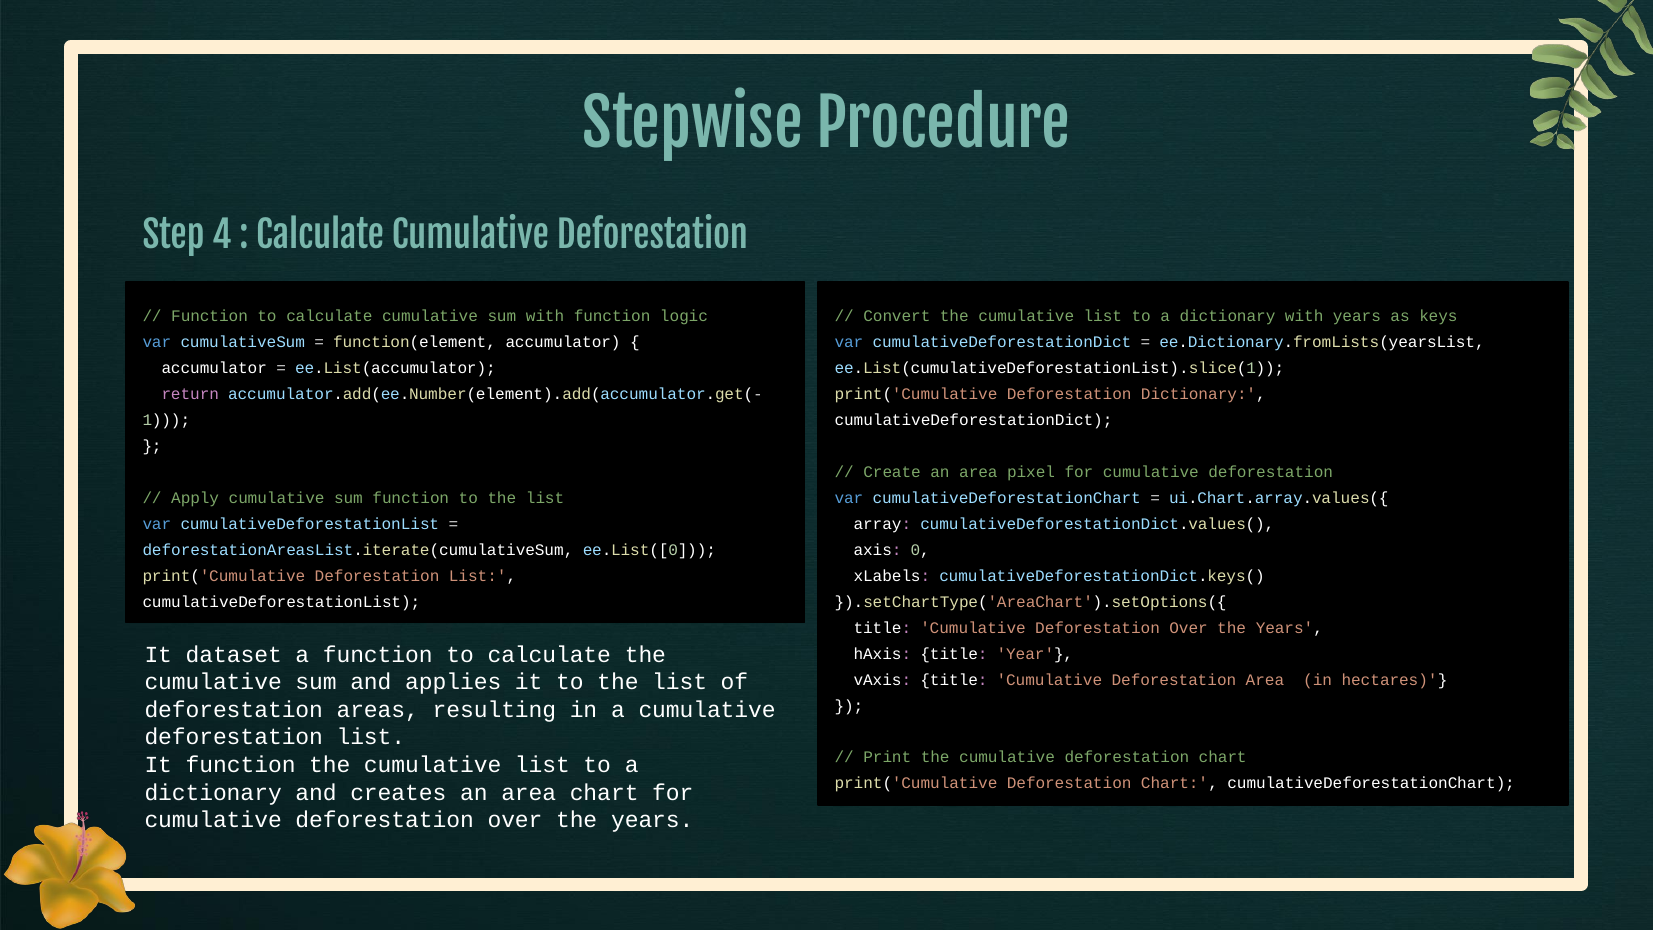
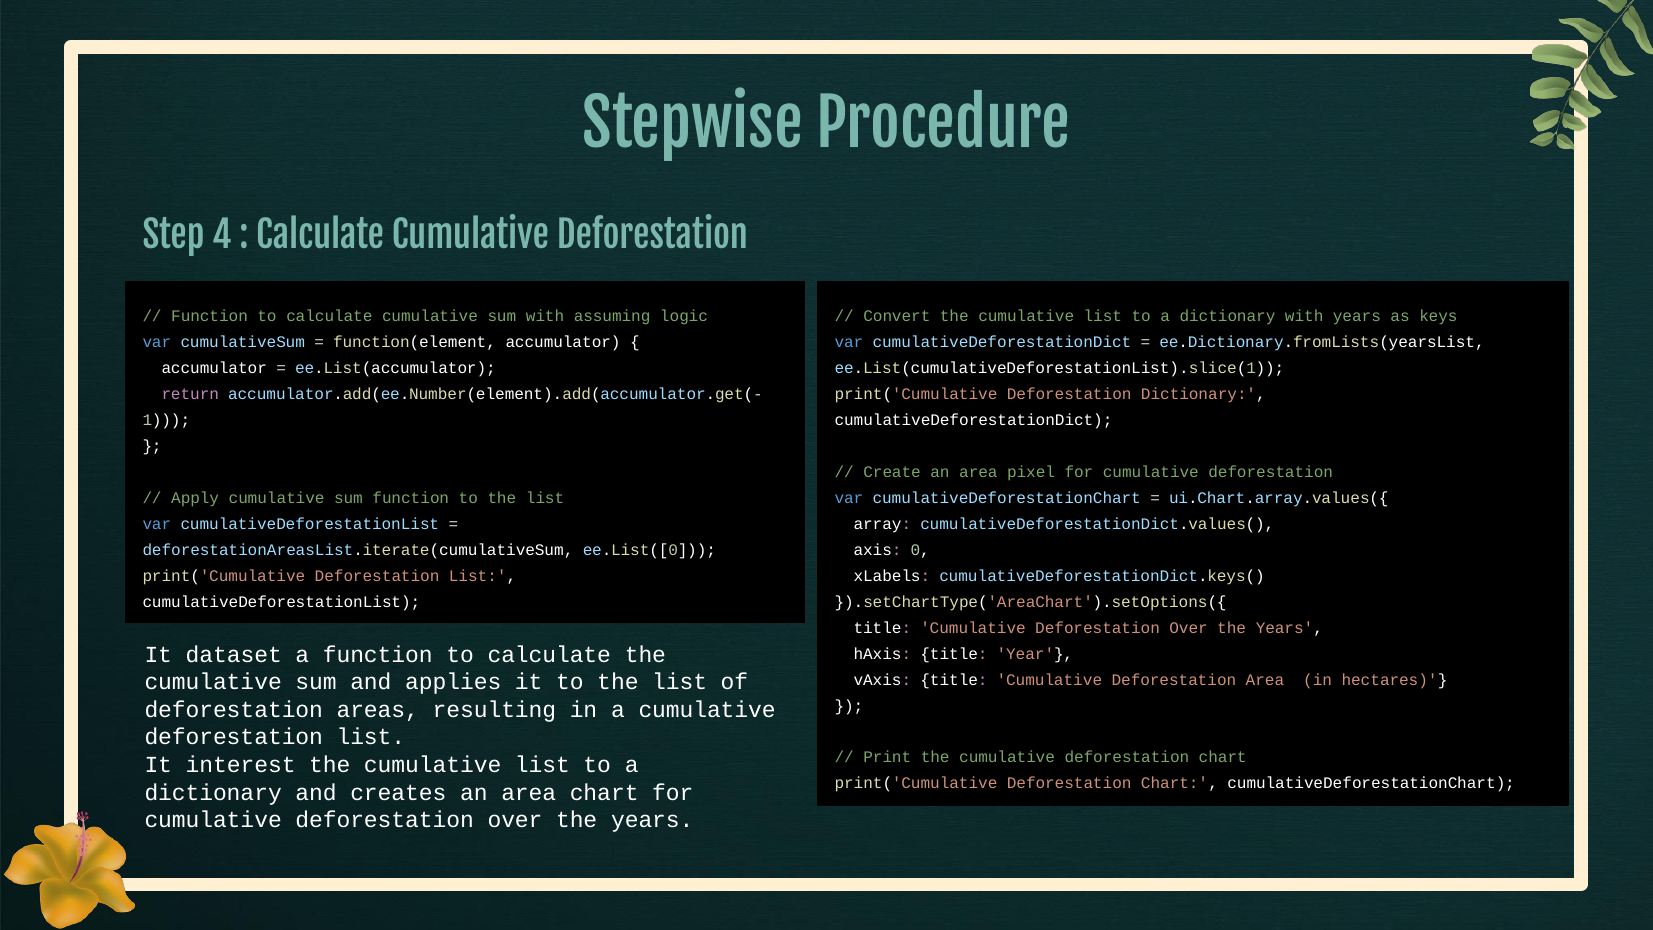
with function: function -> assuming (612, 316)
It function: function -> interest (241, 765)
